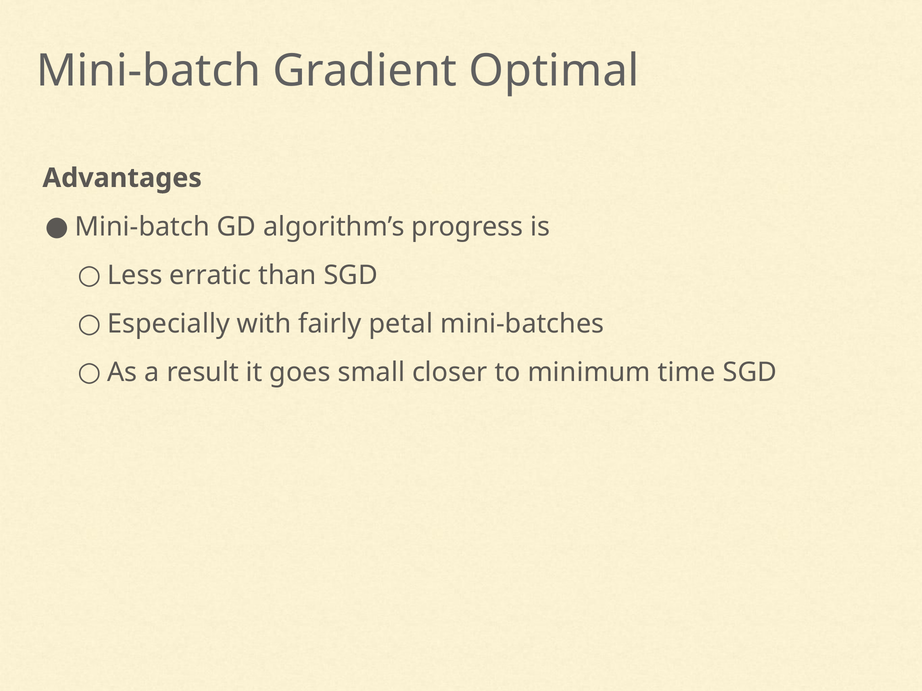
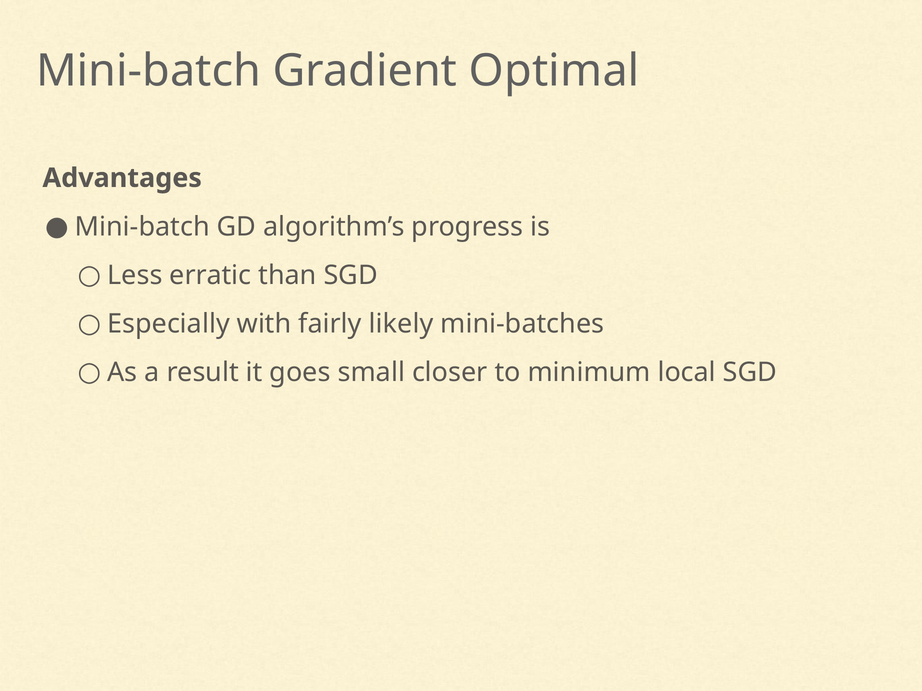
petal: petal -> likely (401, 324)
time: time -> local (687, 373)
